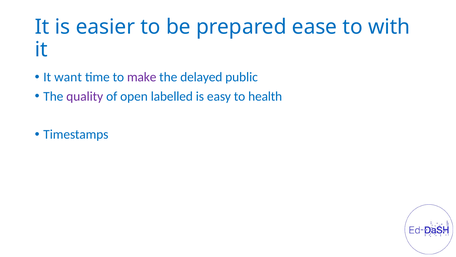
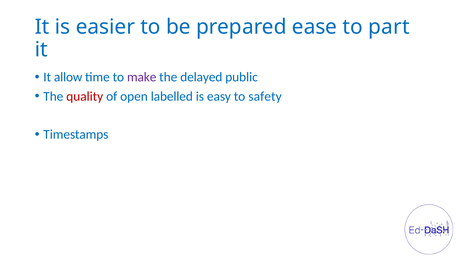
with: with -> part (389, 27)
want: want -> allow (68, 77)
quality colour: purple -> red (85, 96)
health: health -> safety (265, 96)
